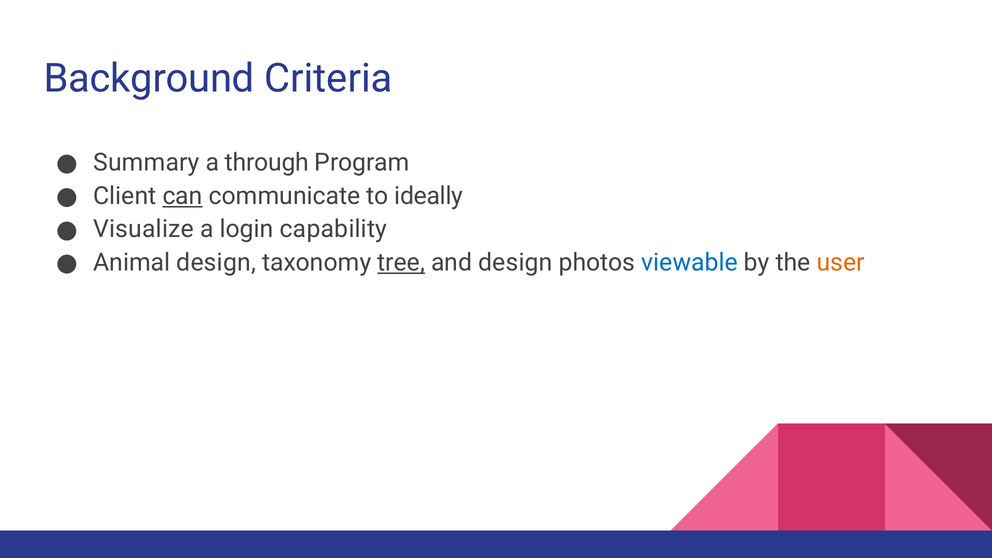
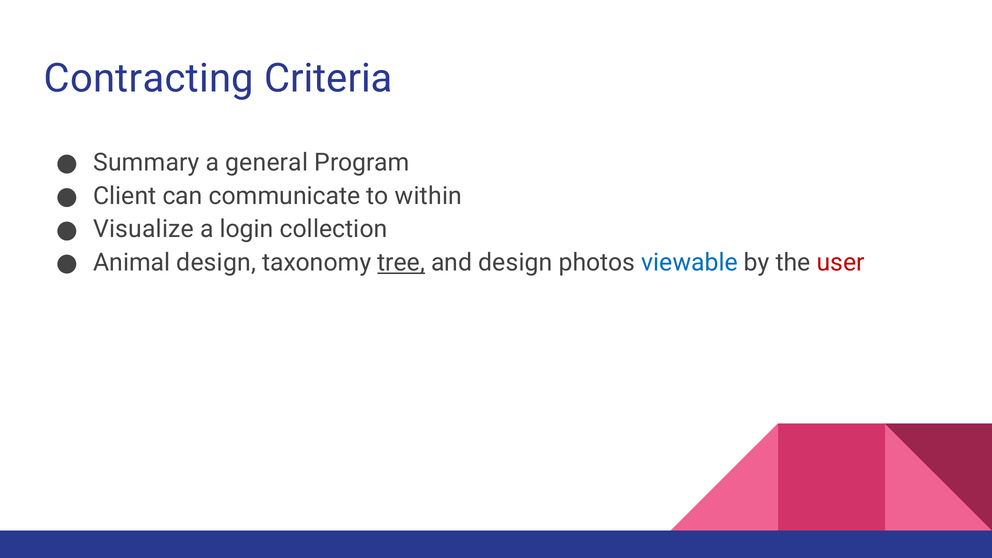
Background: Background -> Contracting (149, 78)
through: through -> general (267, 162)
can underline: present -> none (183, 196)
ideally: ideally -> within (428, 196)
capability: capability -> collection (334, 229)
user colour: orange -> red (841, 263)
